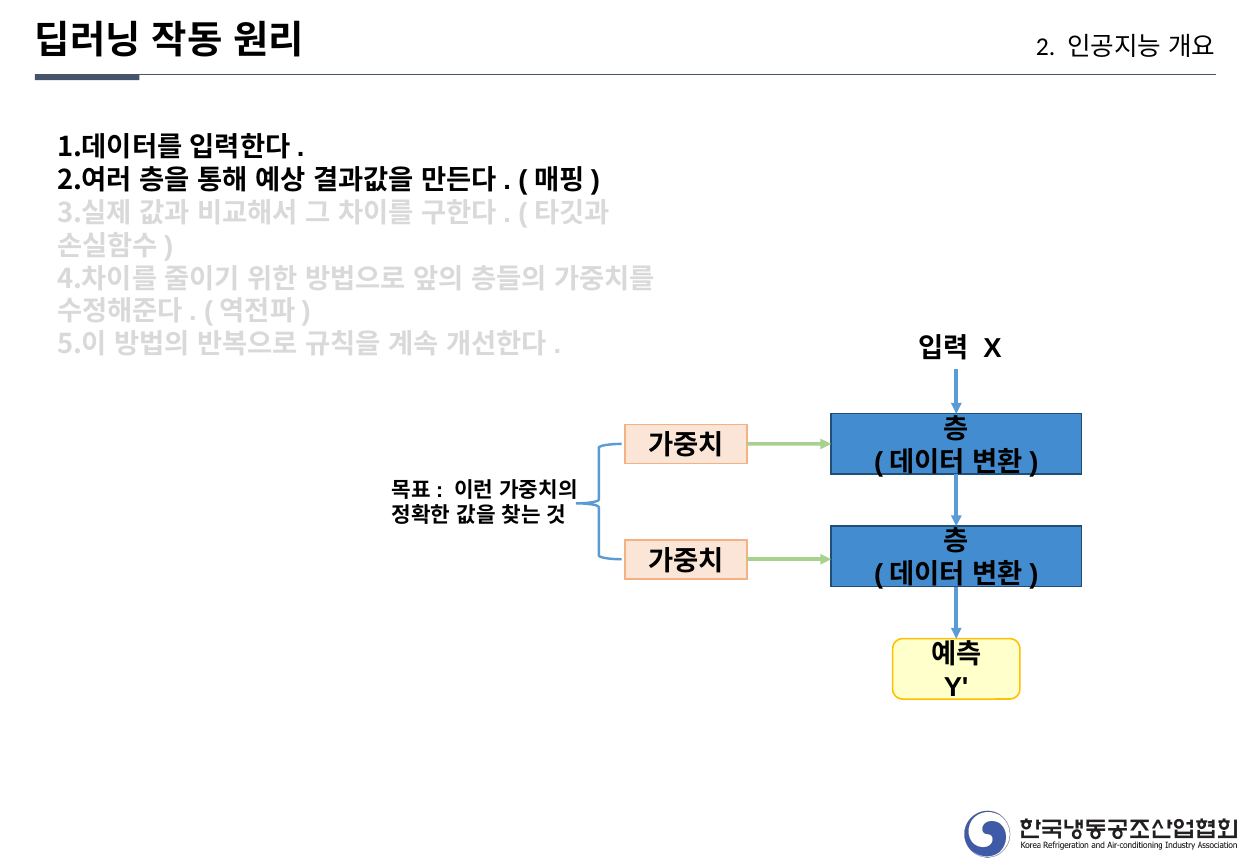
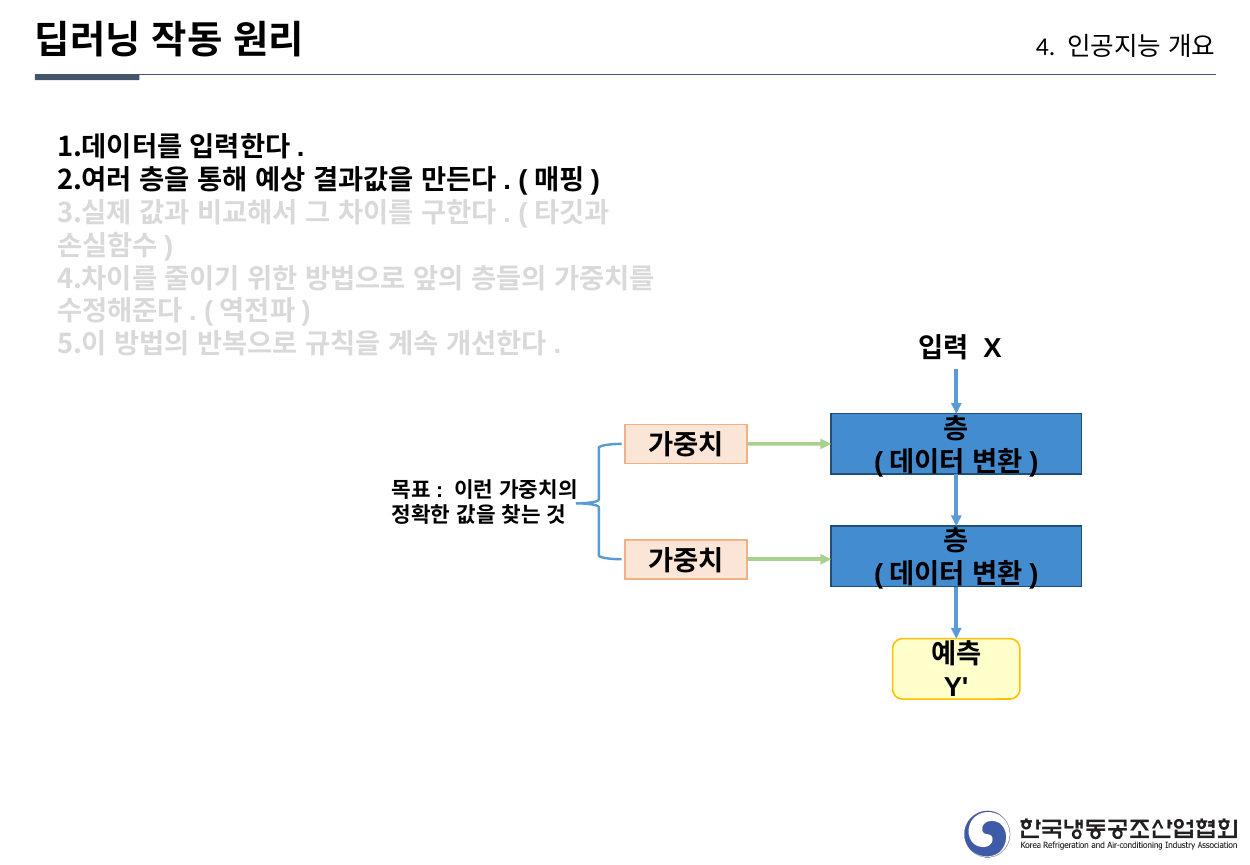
2: 2 -> 4 (1046, 47)
